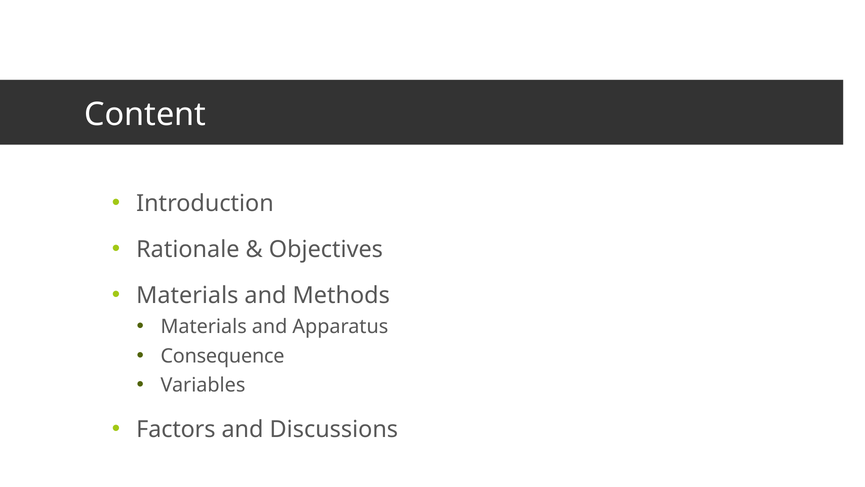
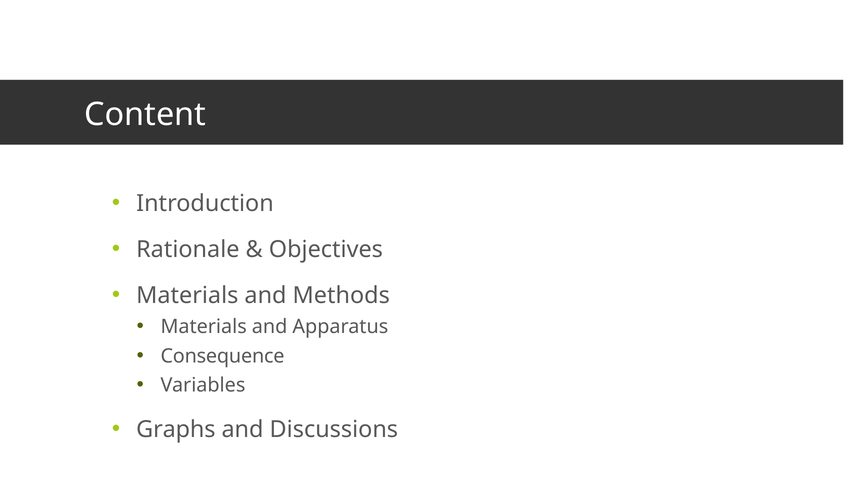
Factors: Factors -> Graphs (176, 429)
